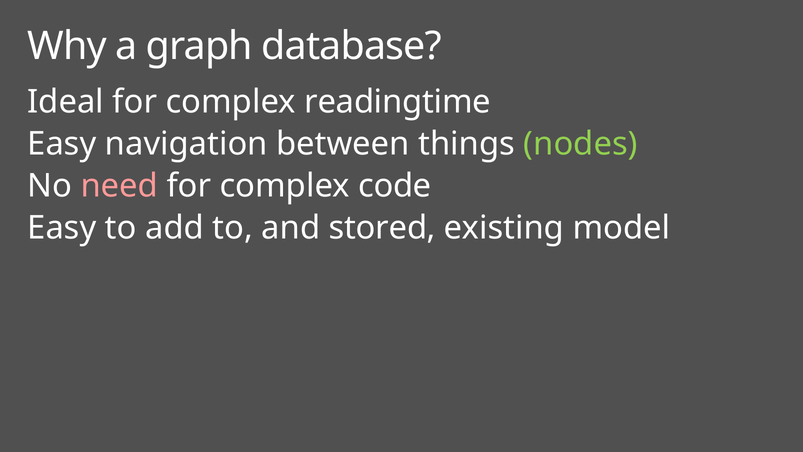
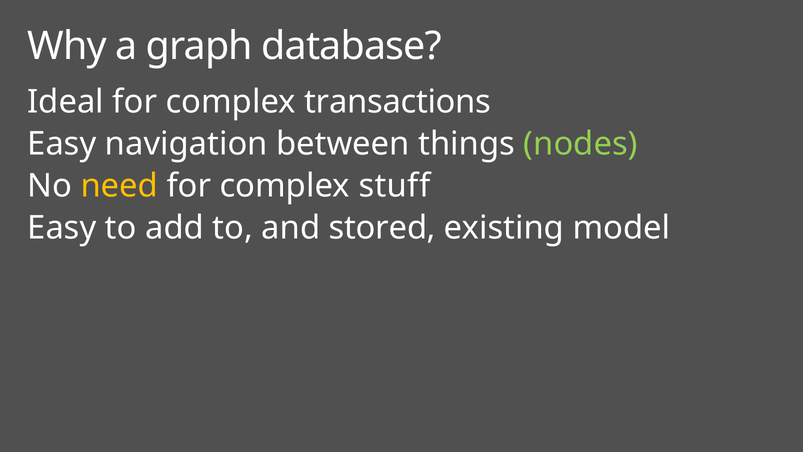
readingtime: readingtime -> transactions (398, 102)
need colour: pink -> yellow (119, 186)
code: code -> stuff (395, 186)
